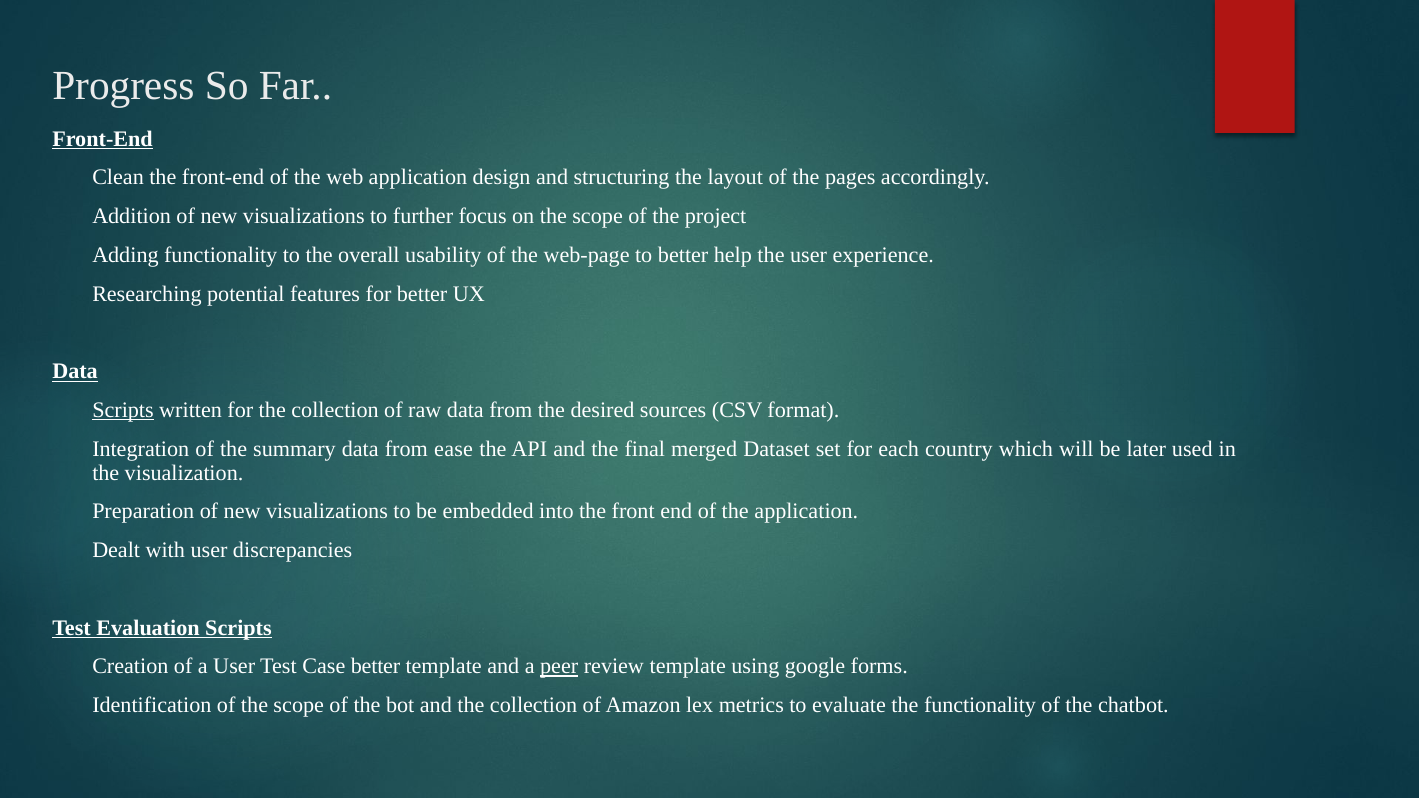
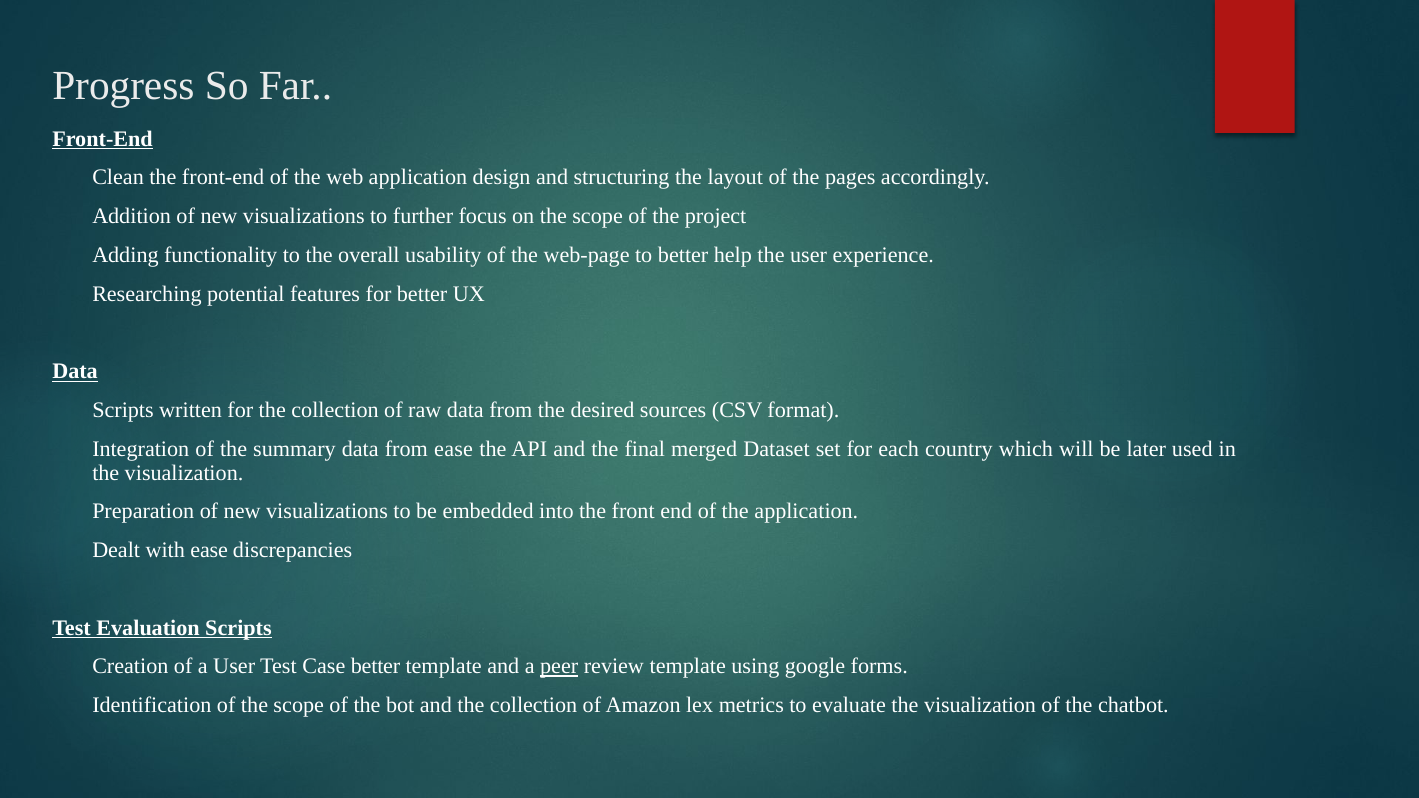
Scripts underline: present -> none (123, 410)
with user: user -> ease (209, 550)
evaluate the functionality: functionality -> visualization (980, 705)
